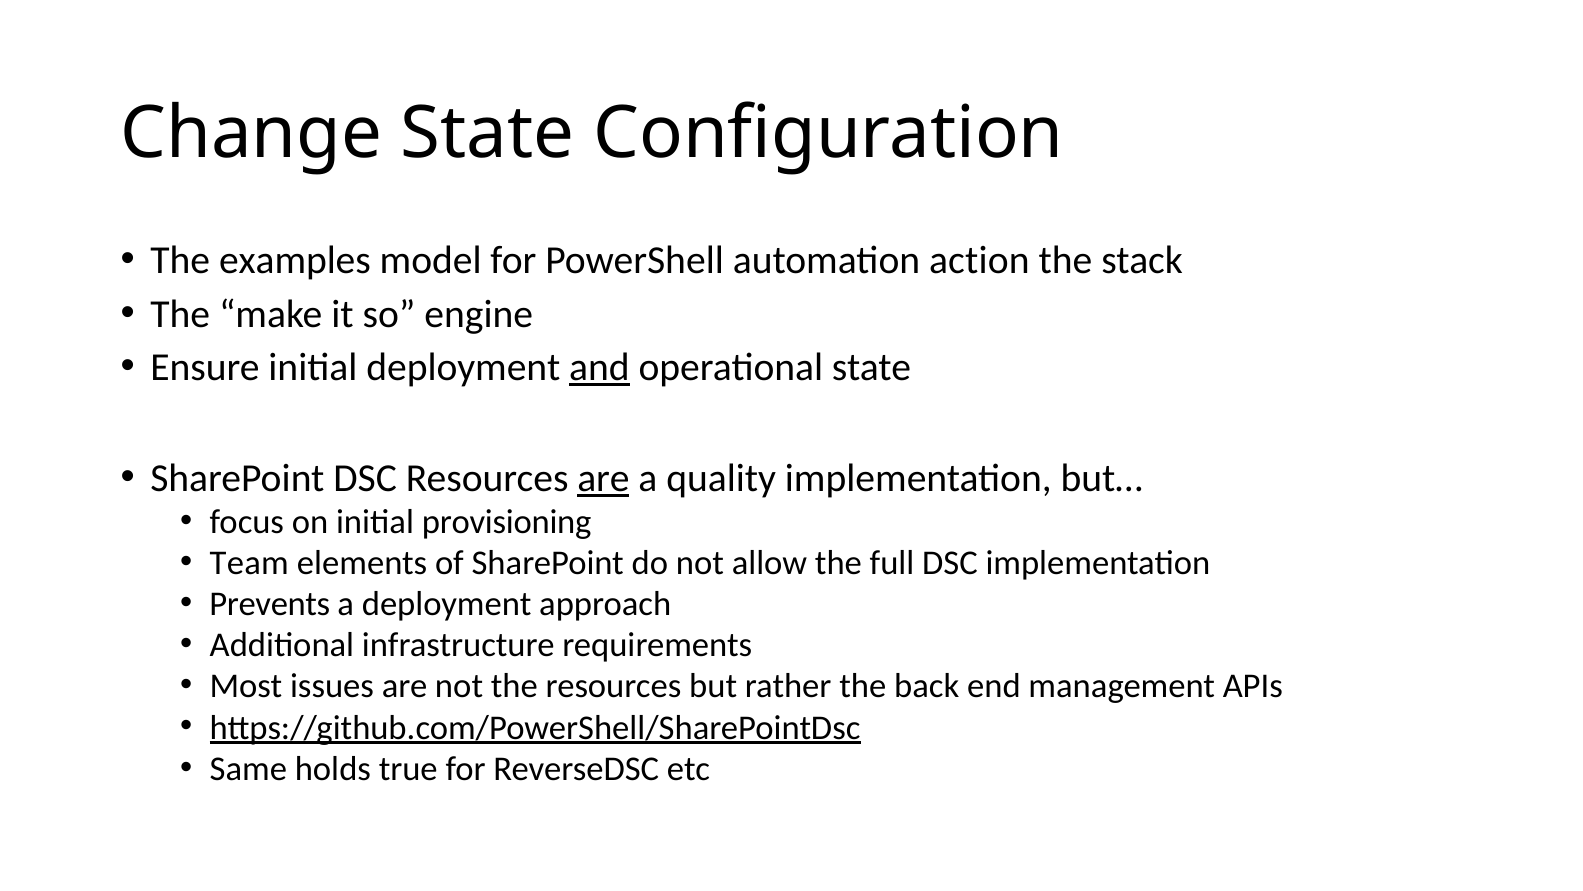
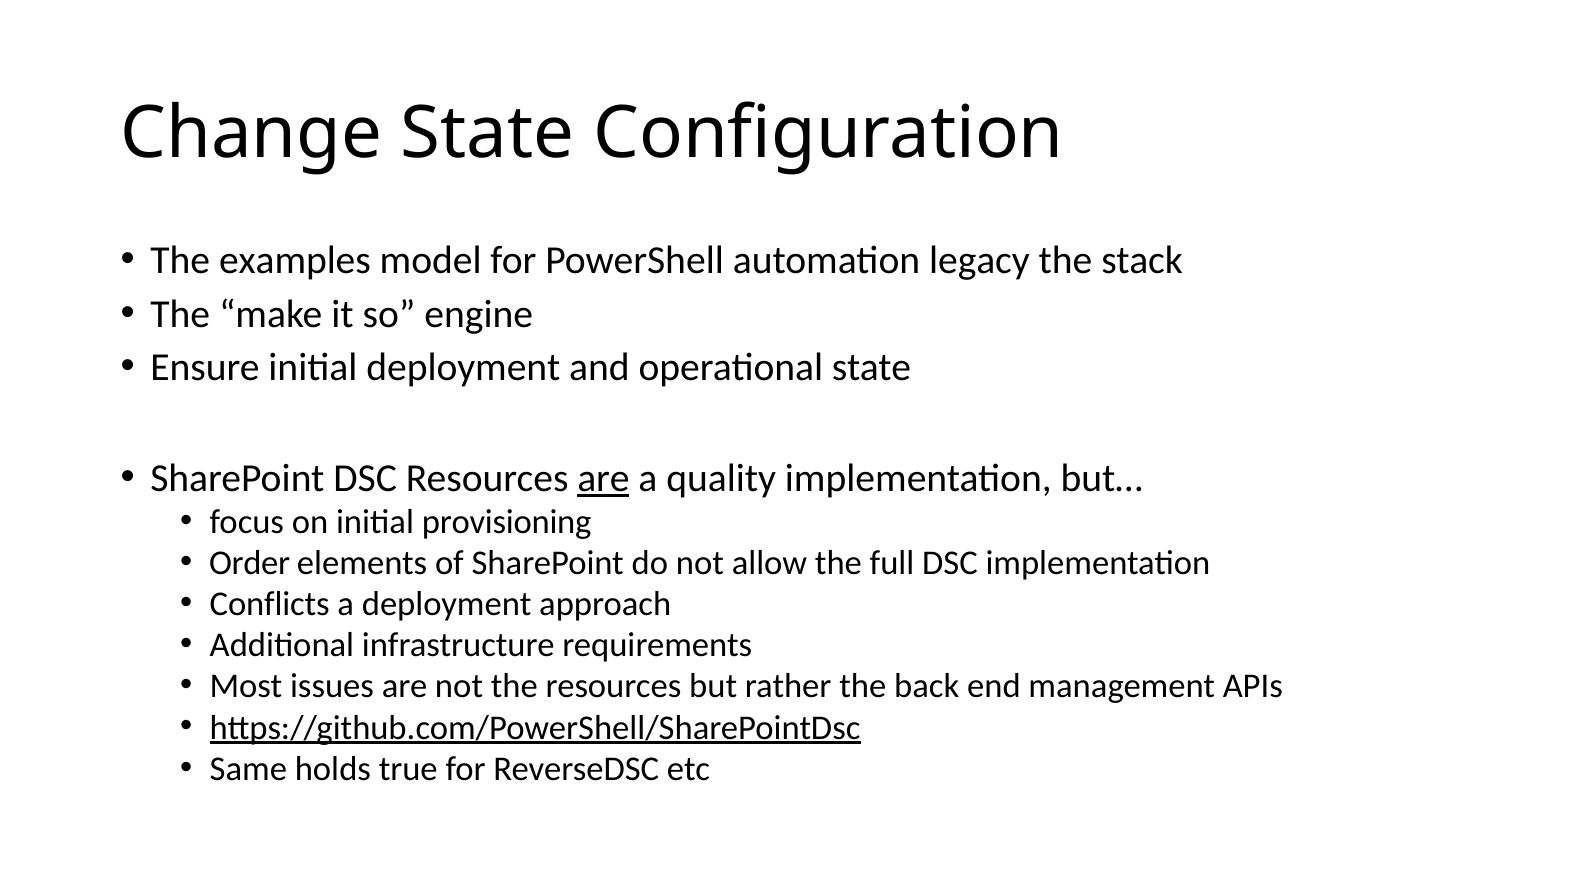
action: action -> legacy (979, 261)
and underline: present -> none (599, 367)
Team: Team -> Order (250, 563)
Prevents: Prevents -> Conflicts (270, 604)
